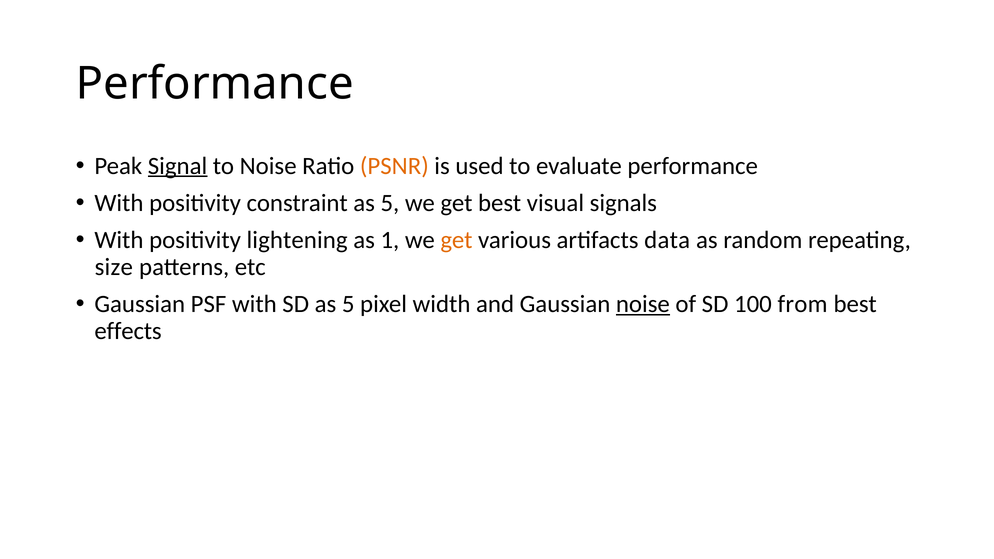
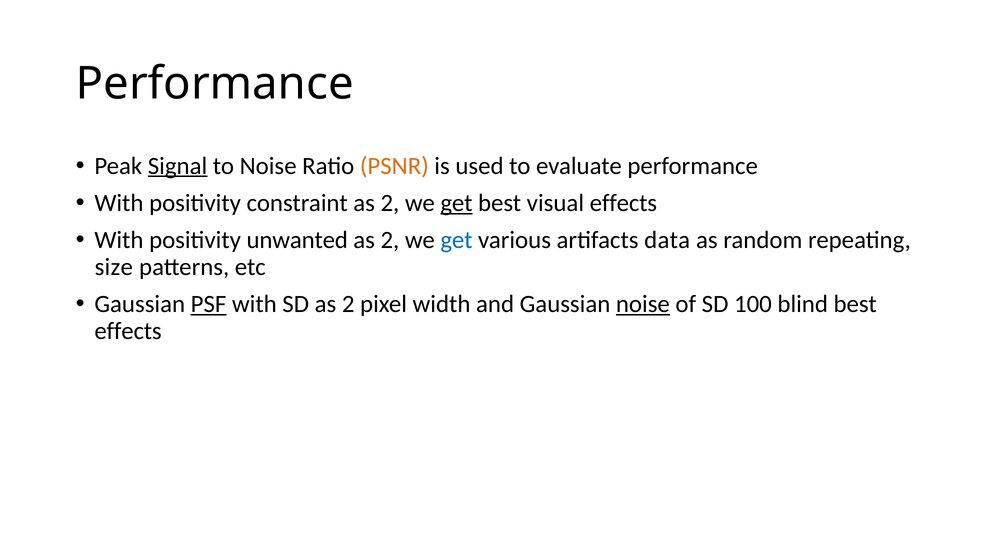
constraint as 5: 5 -> 2 (390, 203)
get underline: none -> present (456, 203)
visual signals: signals -> effects (623, 203)
lightening: lightening -> unwanted (297, 240)
1: 1 -> 2 (390, 240)
get colour: orange -> blue (456, 240)
PSF underline: none -> present (209, 304)
SD as 5: 5 -> 2 (348, 304)
from: from -> blind (803, 304)
